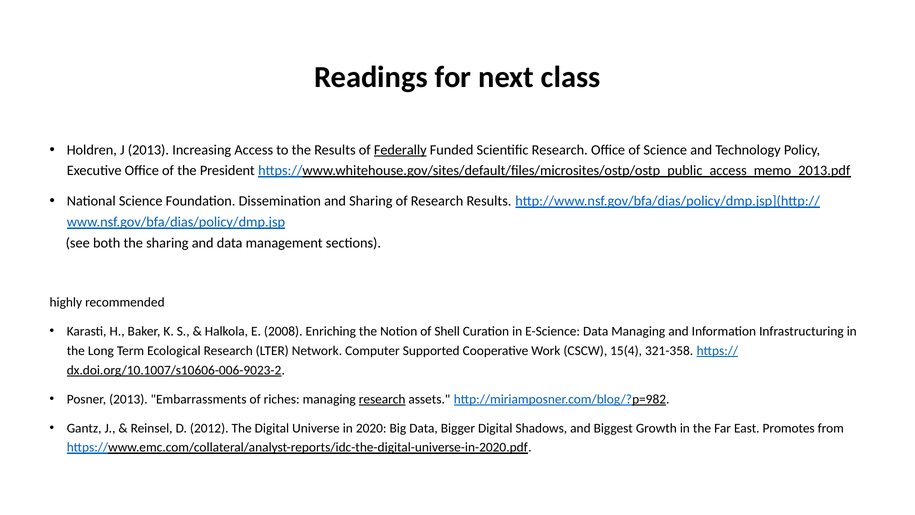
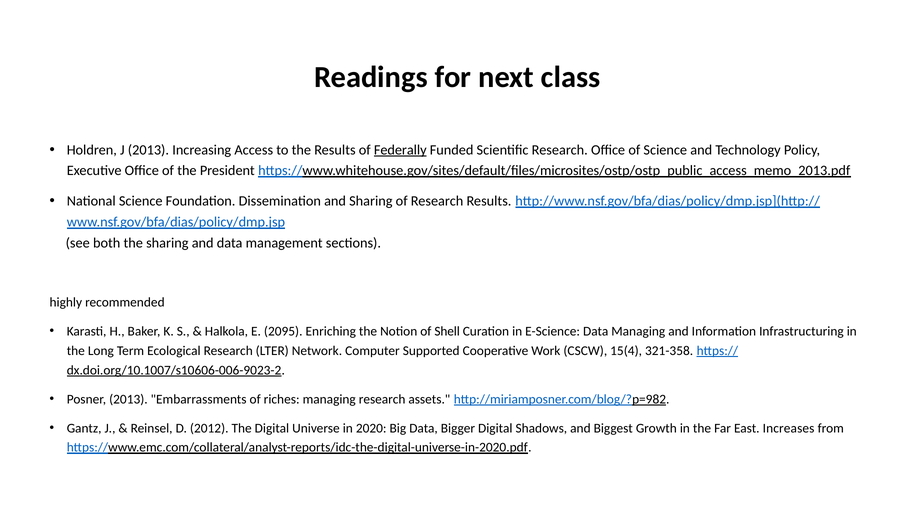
2008: 2008 -> 2095 (283, 331)
research underline: present -> none (382, 399)
Promotes: Promotes -> Increases (789, 428)
